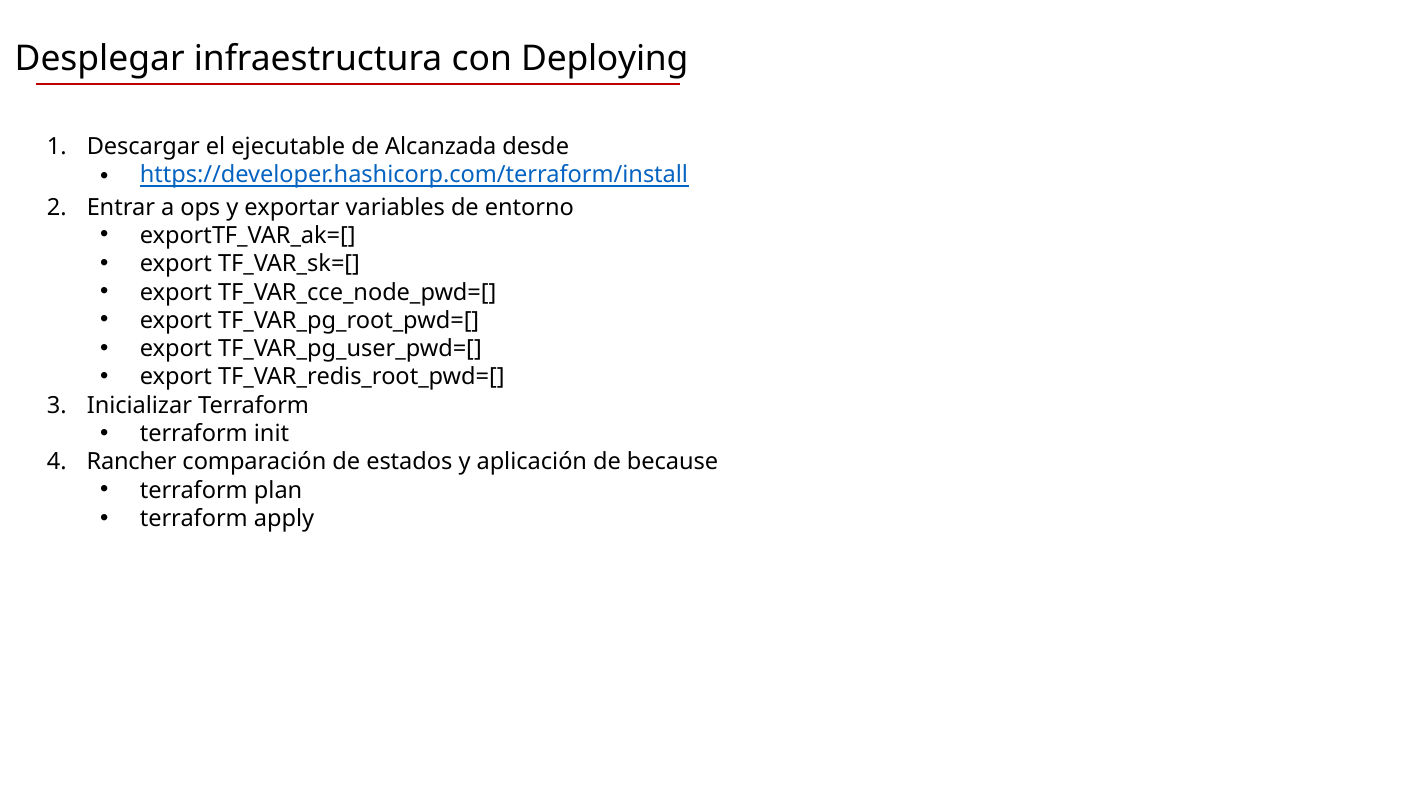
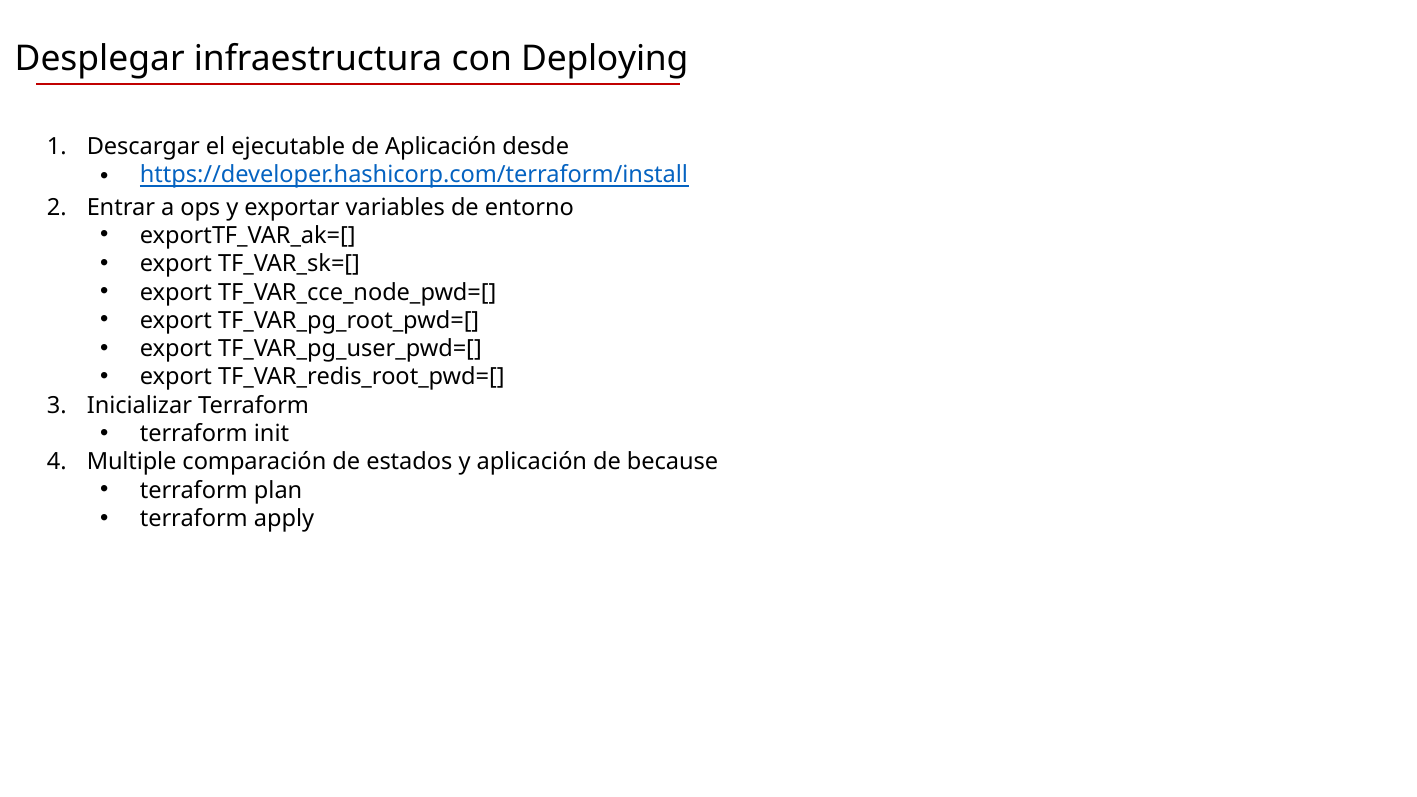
de Alcanzada: Alcanzada -> Aplicación (441, 147)
Rancher: Rancher -> Multiple (132, 462)
